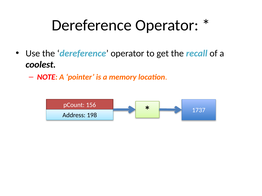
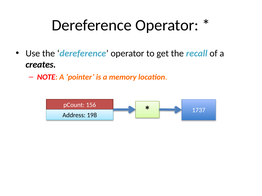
coolest: coolest -> creates (41, 65)
